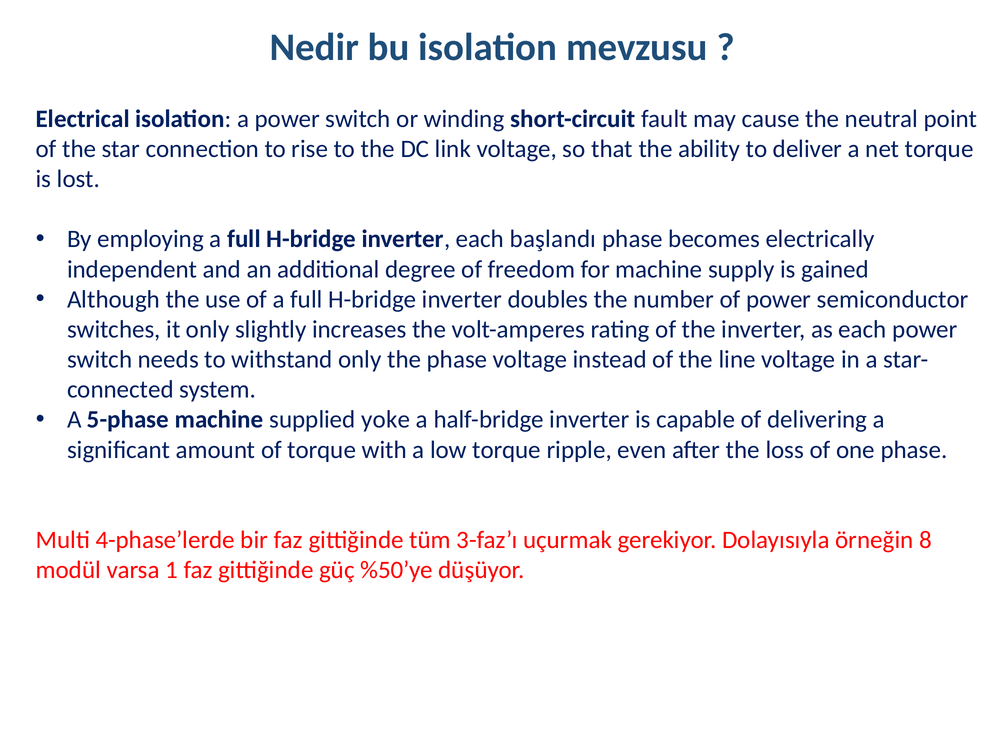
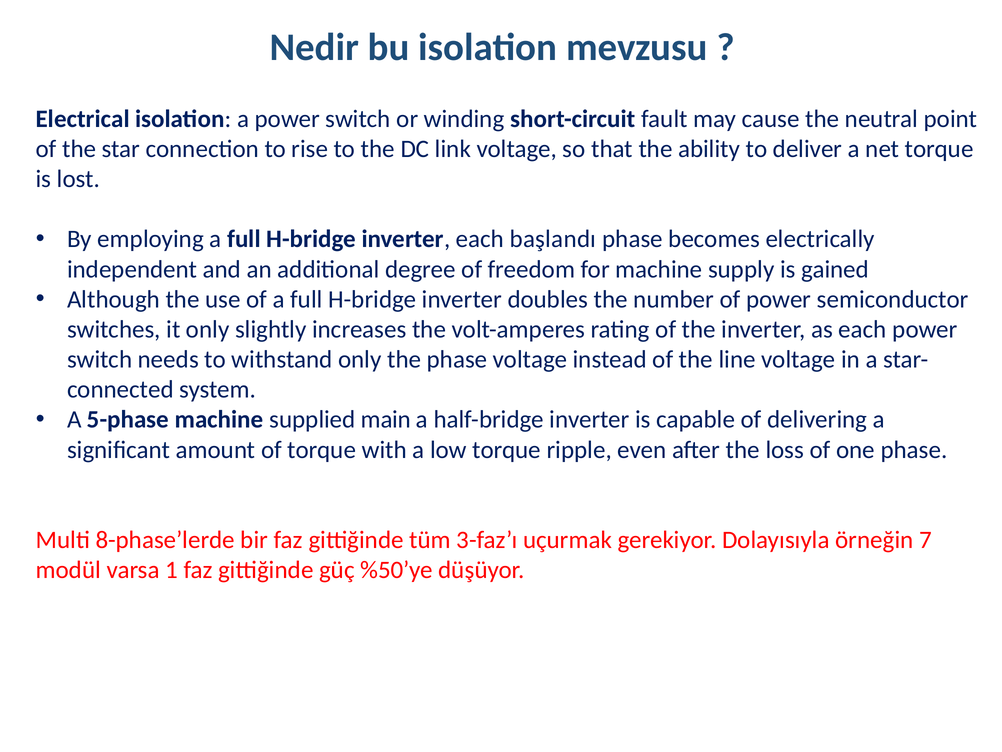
yoke: yoke -> main (386, 419)
4-phase’lerde: 4-phase’lerde -> 8-phase’lerde (165, 540)
8: 8 -> 7 (925, 540)
